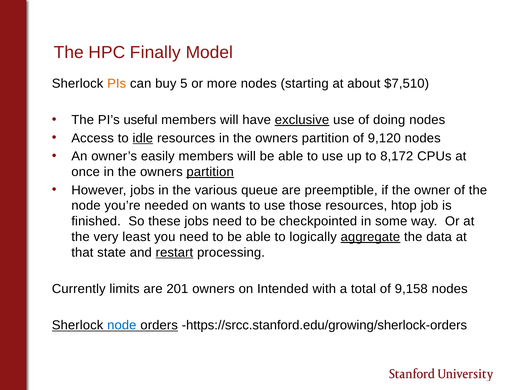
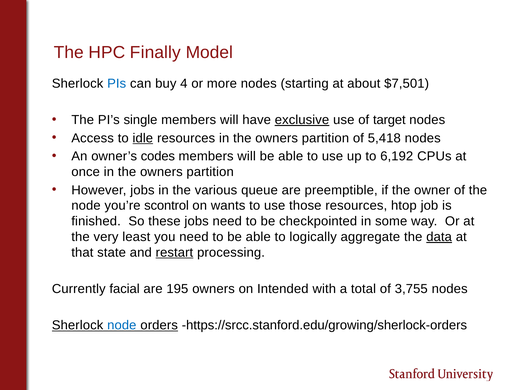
PIs colour: orange -> blue (117, 83)
5: 5 -> 4 (184, 83)
$7,510: $7,510 -> $7,501 (407, 83)
useful: useful -> single (140, 120)
doing: doing -> target (389, 120)
9,120: 9,120 -> 5,418 (384, 138)
easily: easily -> codes (158, 156)
8,172: 8,172 -> 6,192 (397, 156)
partition underline: present -> none (210, 172)
needed: needed -> scontrol (167, 206)
aggregate underline: present -> none (370, 237)
data underline: none -> present (439, 237)
limits: limits -> facial (125, 289)
201: 201 -> 195 (177, 289)
9,158: 9,158 -> 3,755 (411, 289)
